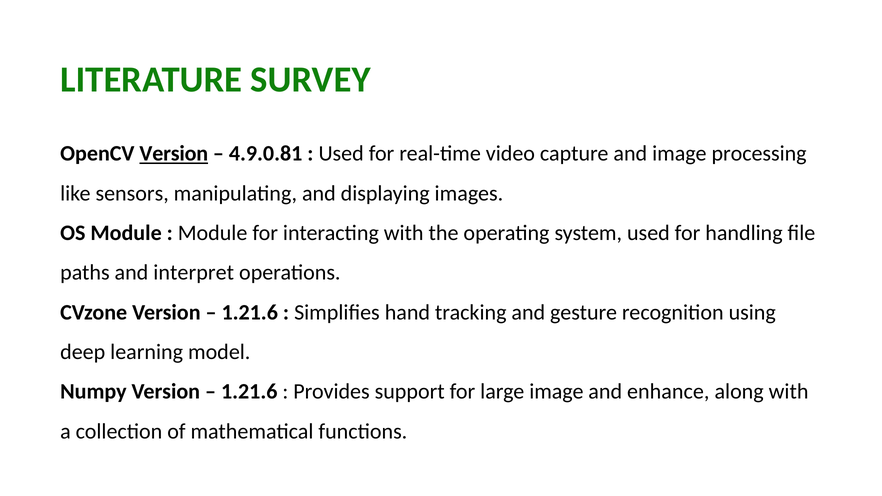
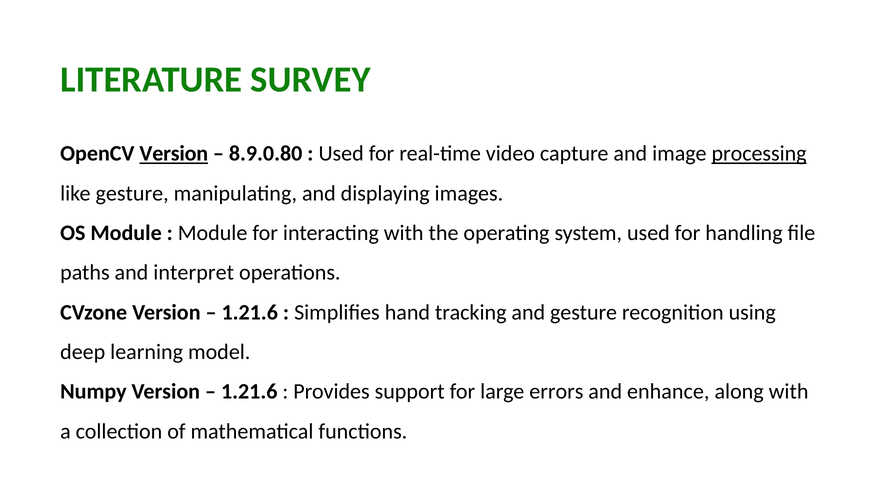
4.9.0.81: 4.9.0.81 -> 8.9.0.80 (266, 154)
processing underline: none -> present (759, 154)
like sensors: sensors -> gesture (132, 193)
large image: image -> errors (556, 392)
